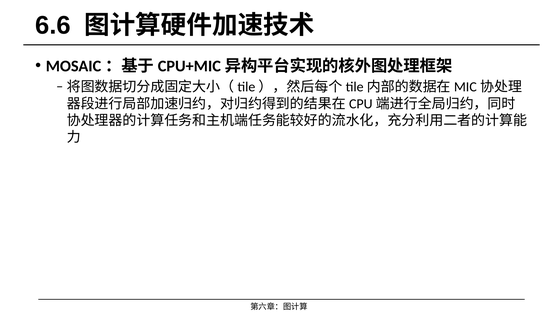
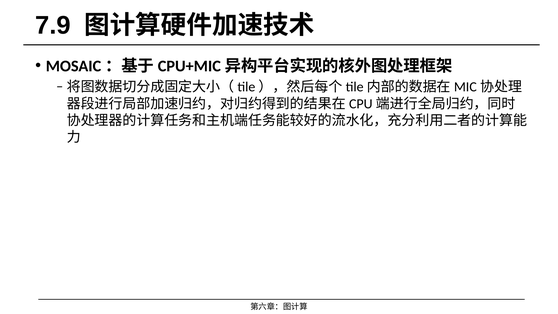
6.6: 6.6 -> 7.9 (53, 25)
